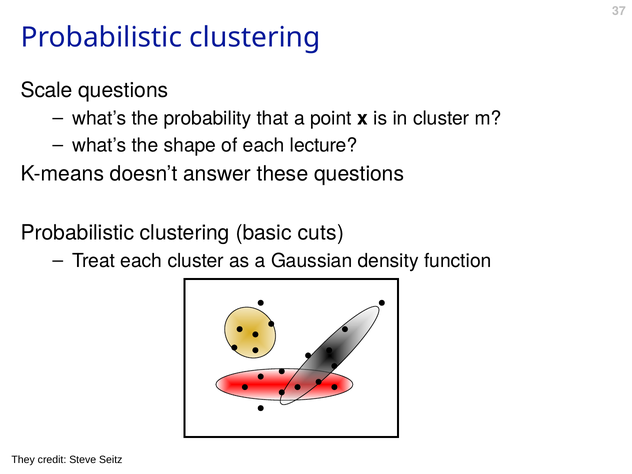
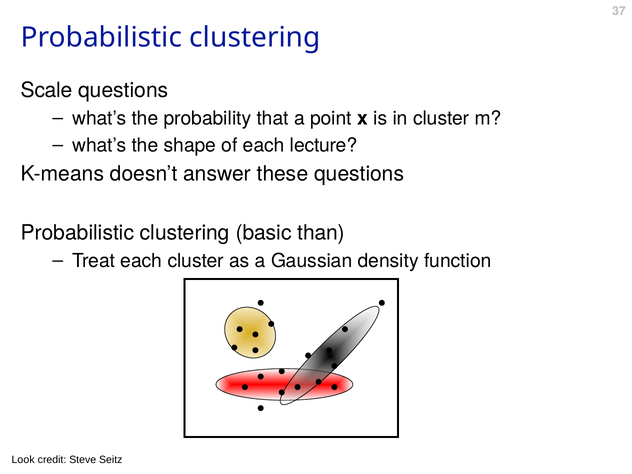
cuts: cuts -> than (321, 233)
They: They -> Look (23, 460)
